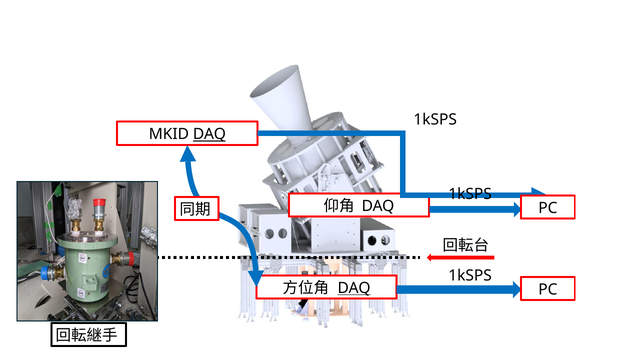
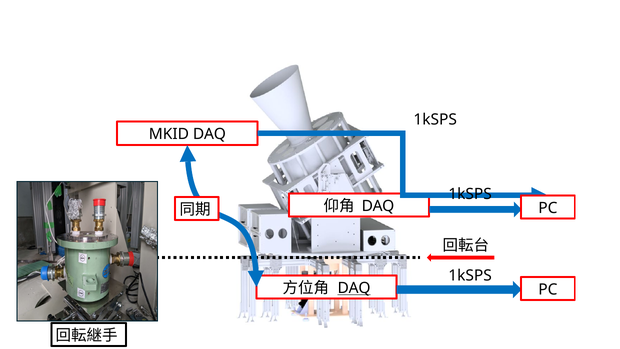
DAQ underline: present -> none (209, 134)
